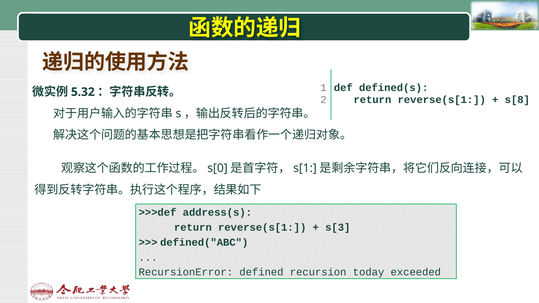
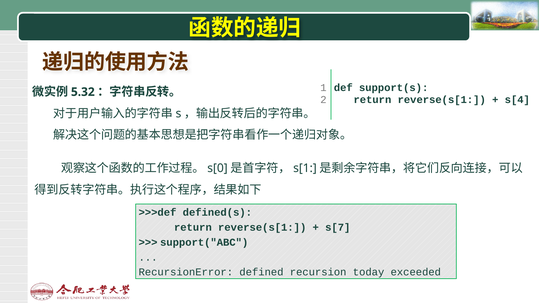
defined(s: defined(s -> support(s (394, 88)
s[8: s[8 -> s[4 (517, 100)
address(s: address(s -> defined(s (217, 212)
s[3: s[3 -> s[7 (338, 227)
defined("ABC: defined("ABC -> support("ABC (204, 242)
